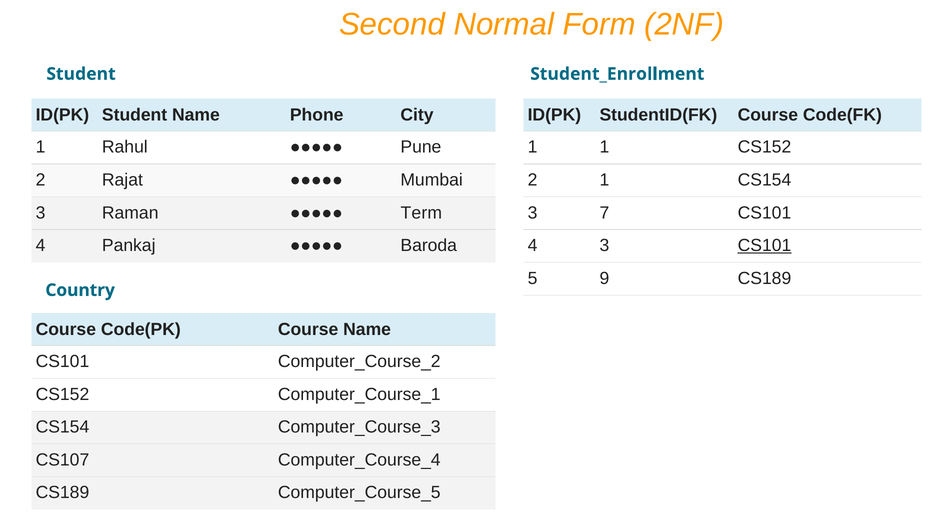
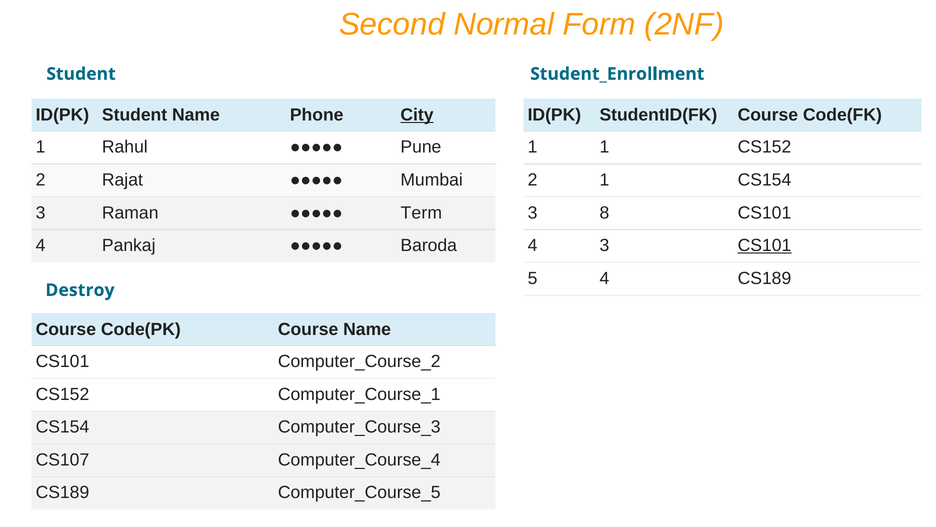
City underline: none -> present (417, 115)
7: 7 -> 8 (604, 213)
5 9: 9 -> 4 (604, 278)
Country: Country -> Destroy (80, 290)
